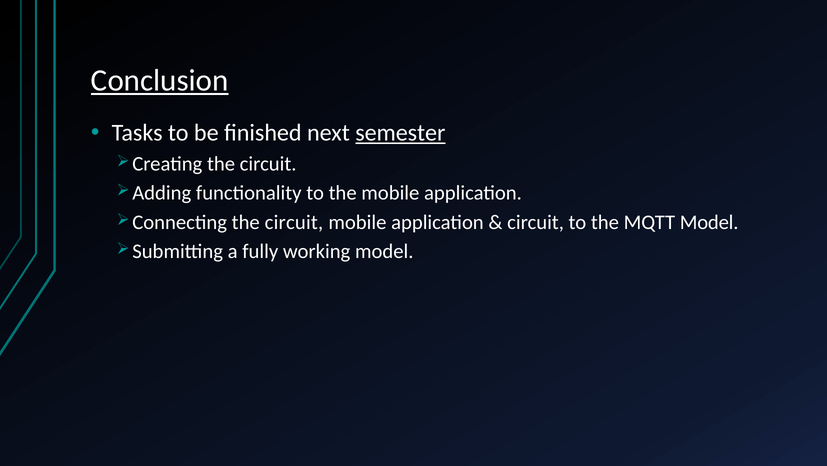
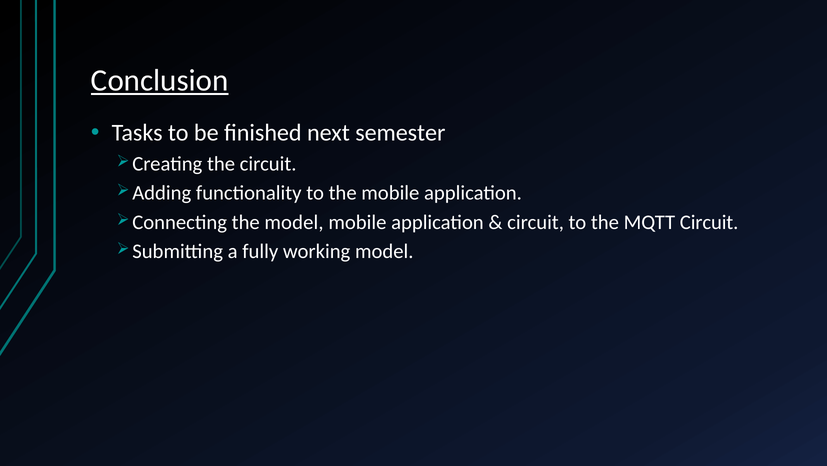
semester underline: present -> none (400, 132)
circuit: circuit -> model (294, 222)
MQTT Model: Model -> Circuit (709, 222)
